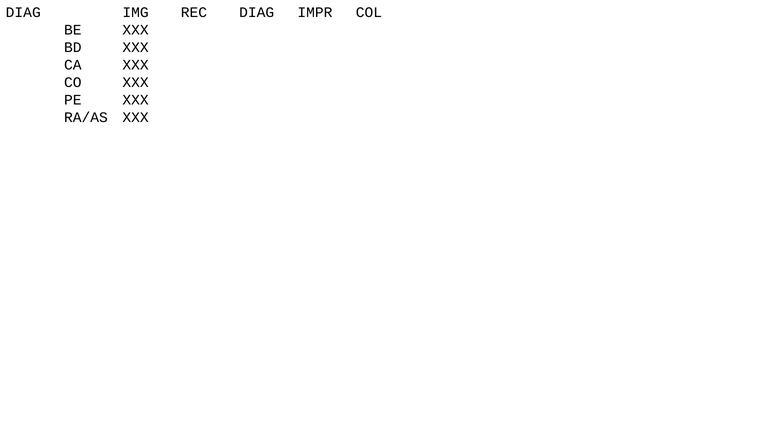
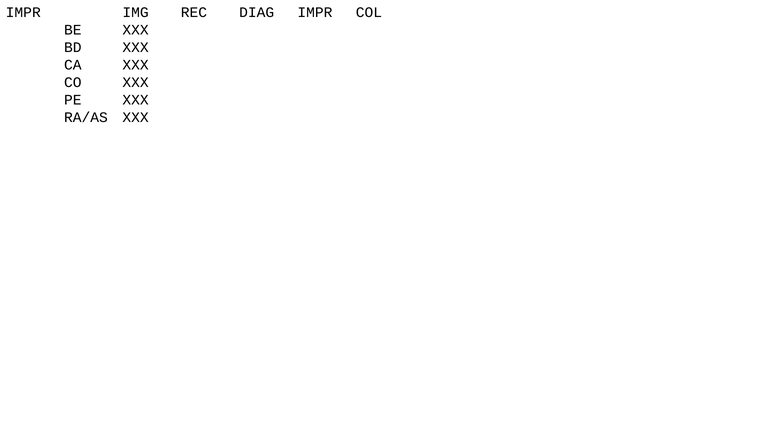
DIAG: DIAG -> IMPR (23, 13)
